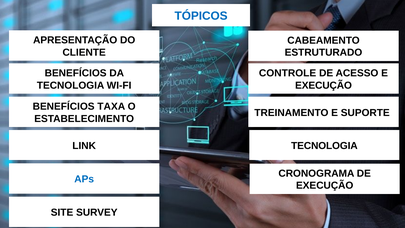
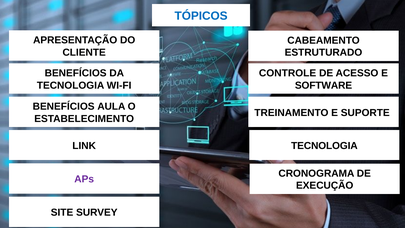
EXECUÇÃO: EXECUÇÃO -> SOFTWARE (324, 85)
TAXA: TAXA -> AULA (111, 107)
APs colour: blue -> purple (84, 179)
